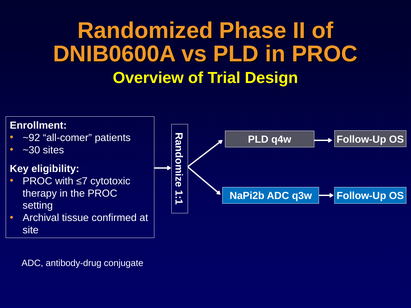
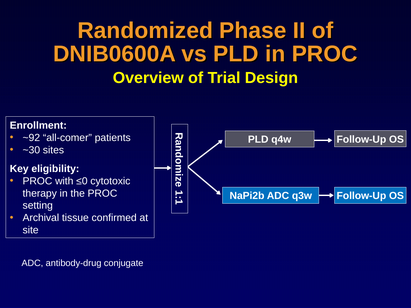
≤7: ≤7 -> ≤0 (82, 181)
